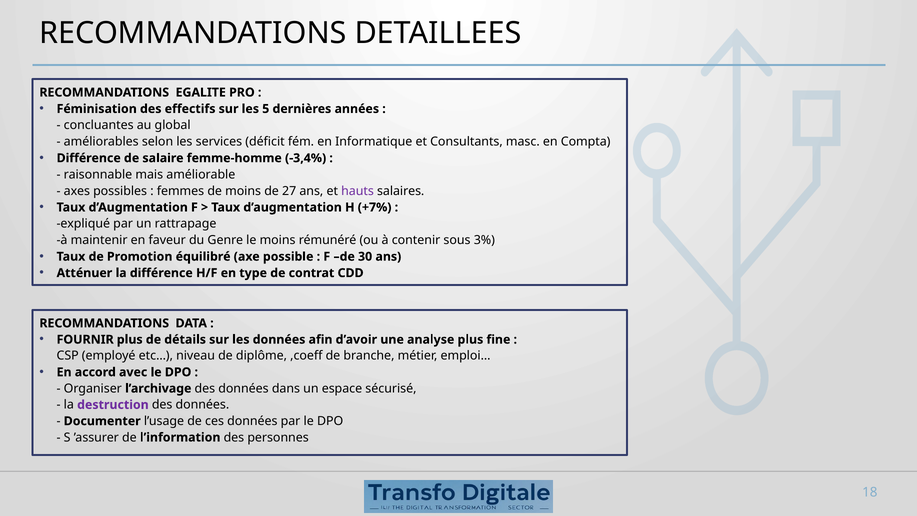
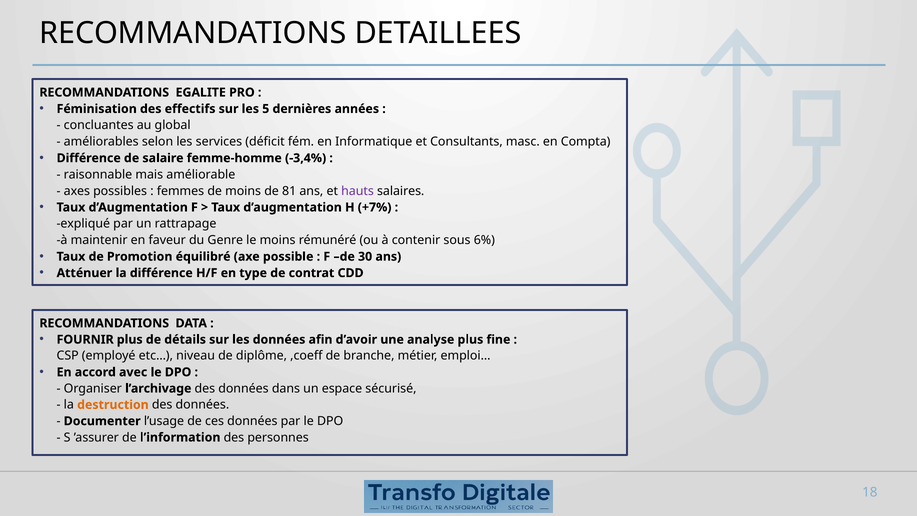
27: 27 -> 81 (289, 191)
3%: 3% -> 6% (484, 240)
destruction colour: purple -> orange (113, 405)
